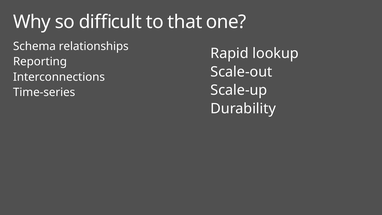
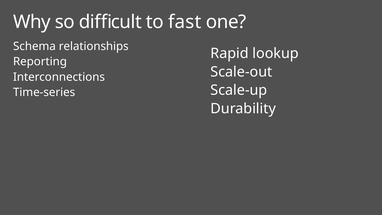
that: that -> fast (185, 22)
